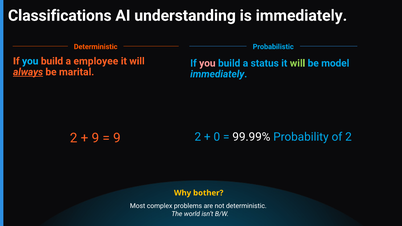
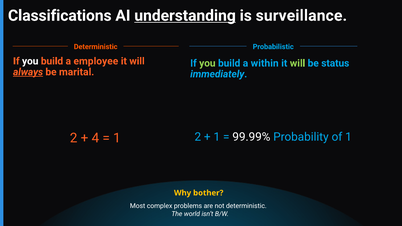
understanding underline: none -> present (185, 16)
is immediately: immediately -> surveillance (301, 16)
you colour: light blue -> white (30, 61)
you colour: pink -> light green (207, 63)
status: status -> within (265, 63)
model: model -> status (335, 63)
9: 9 -> 4 (95, 138)
9: 9 -> 1 (117, 138)
0: 0 -> 1 (217, 137)
of 2: 2 -> 1 (349, 137)
